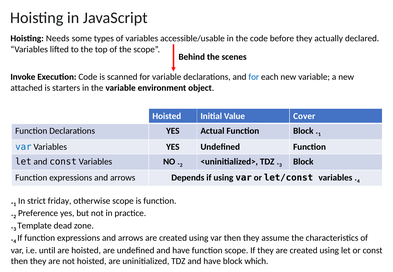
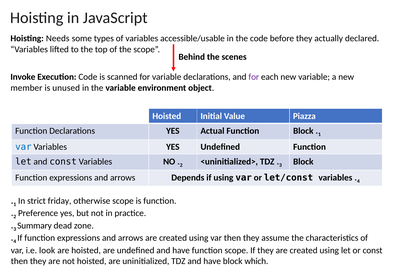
for colour: blue -> purple (254, 77)
attached: attached -> member (26, 88)
starters: starters -> unused (66, 88)
Cover: Cover -> Piazza (304, 116)
Template: Template -> Summary (35, 226)
until: until -> look (47, 250)
